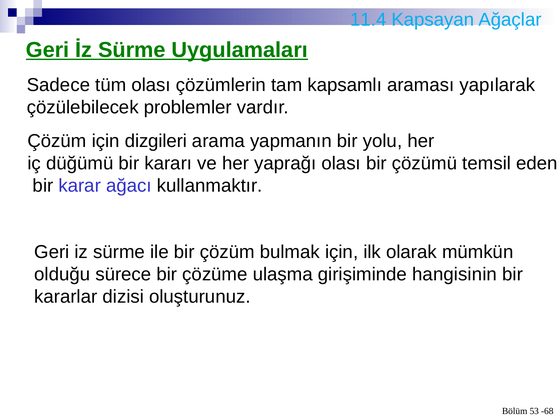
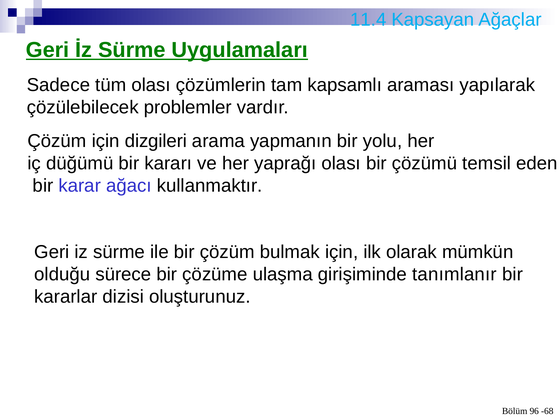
hangisinin: hangisinin -> tanımlanır (455, 275)
53: 53 -> 96 (534, 411)
